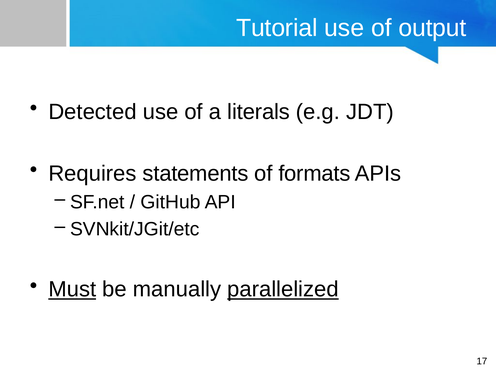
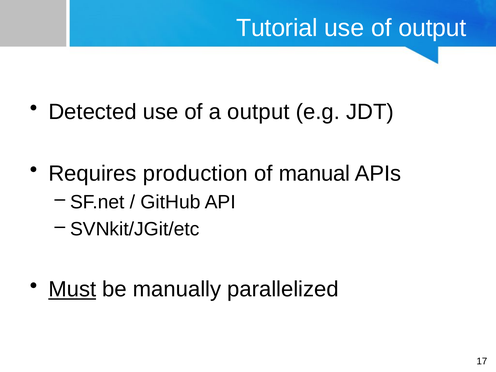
a literals: literals -> output (258, 112)
statements: statements -> production (195, 174)
formats: formats -> manual (314, 174)
parallelized underline: present -> none (283, 289)
